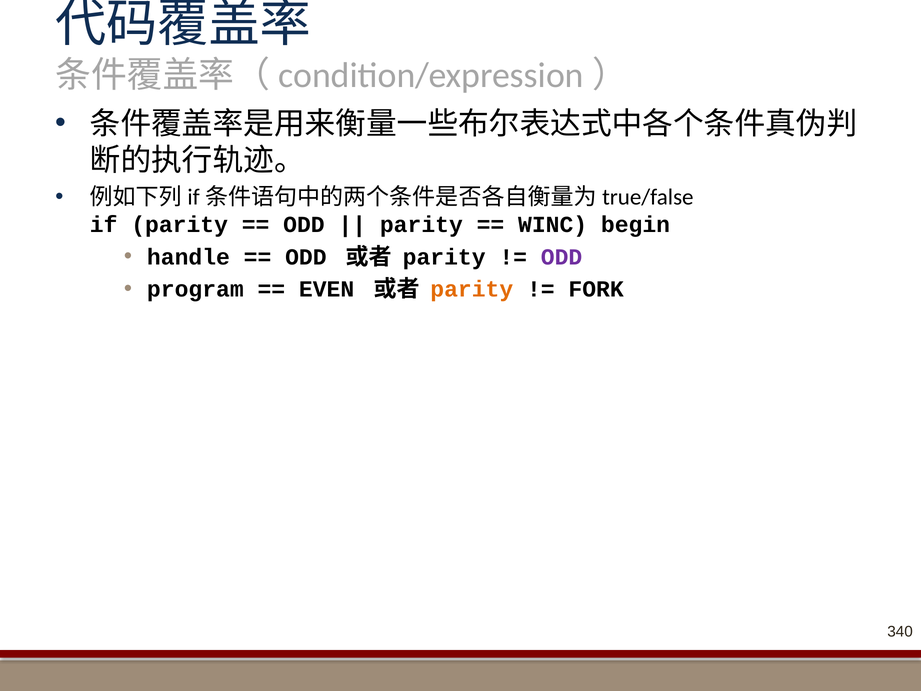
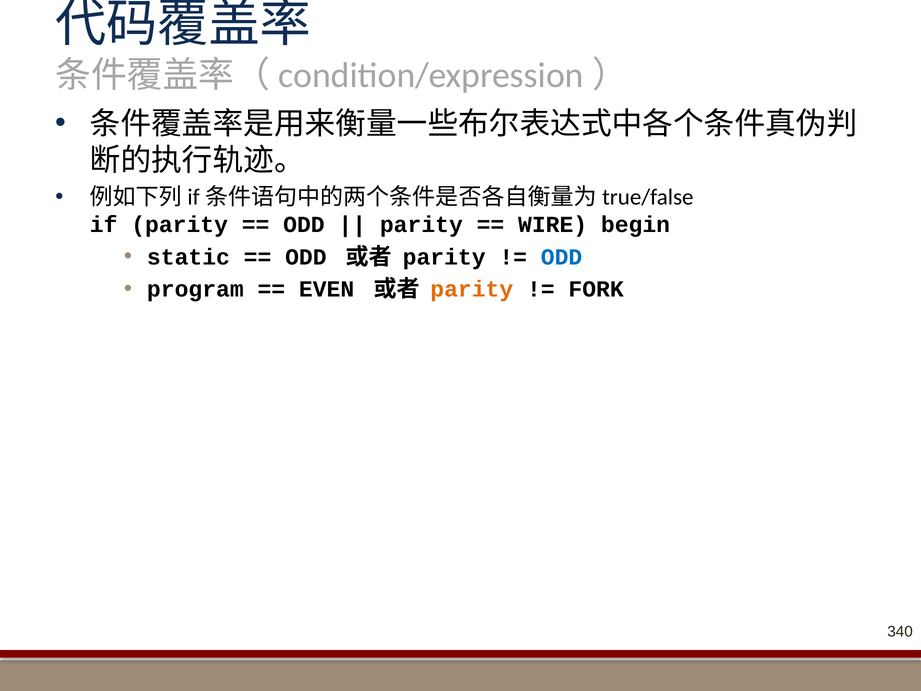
WINC: WINC -> WIRE (553, 225)
handle: handle -> static (188, 257)
ODD colour: purple -> blue (562, 257)
